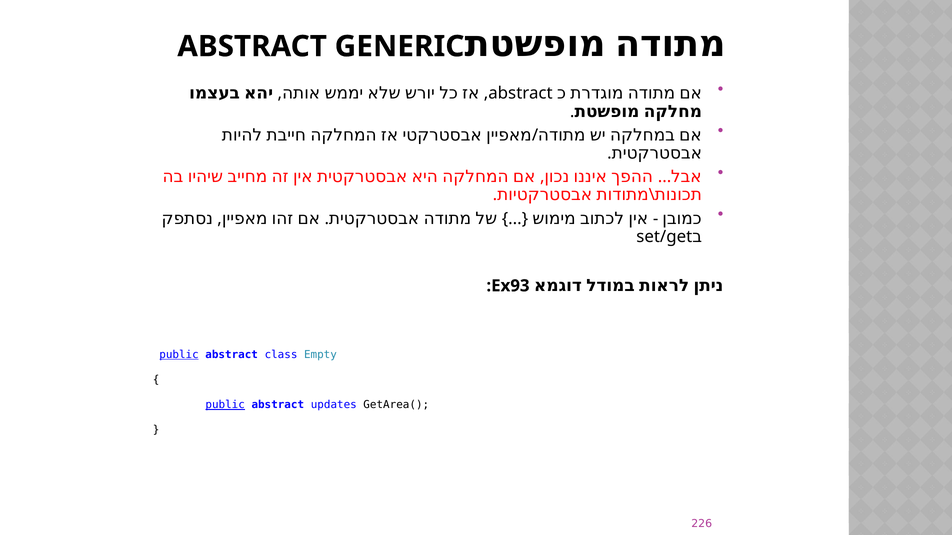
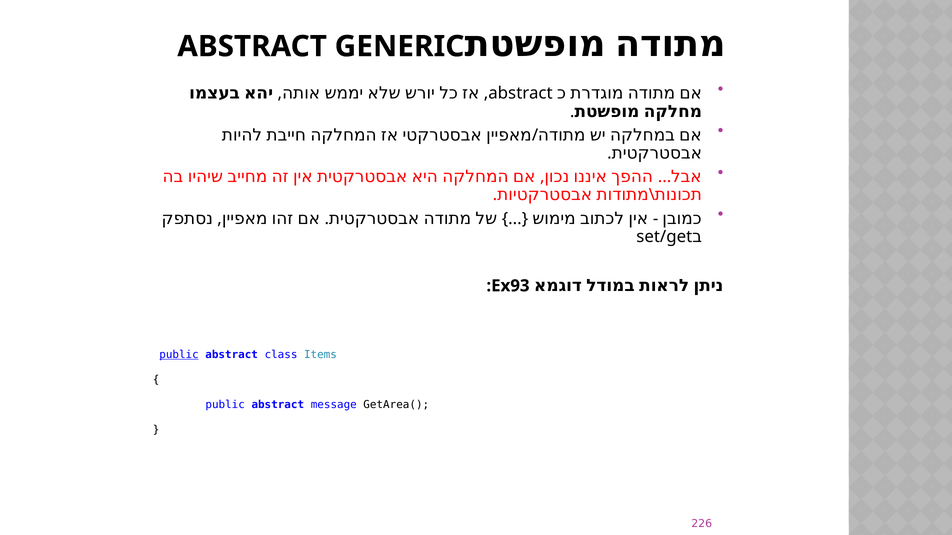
Empty: Empty -> Items (320, 355)
public underline: present -> none (225, 405)
updates: updates -> message (334, 405)
